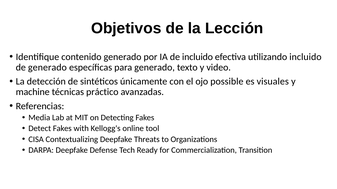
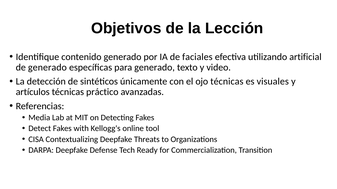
de incluido: incluido -> faciales (197, 57)
utilizando incluido: incluido -> artificial (305, 57)
ojo possible: possible -> técnicas (227, 82)
machine: machine -> artículos (33, 92)
